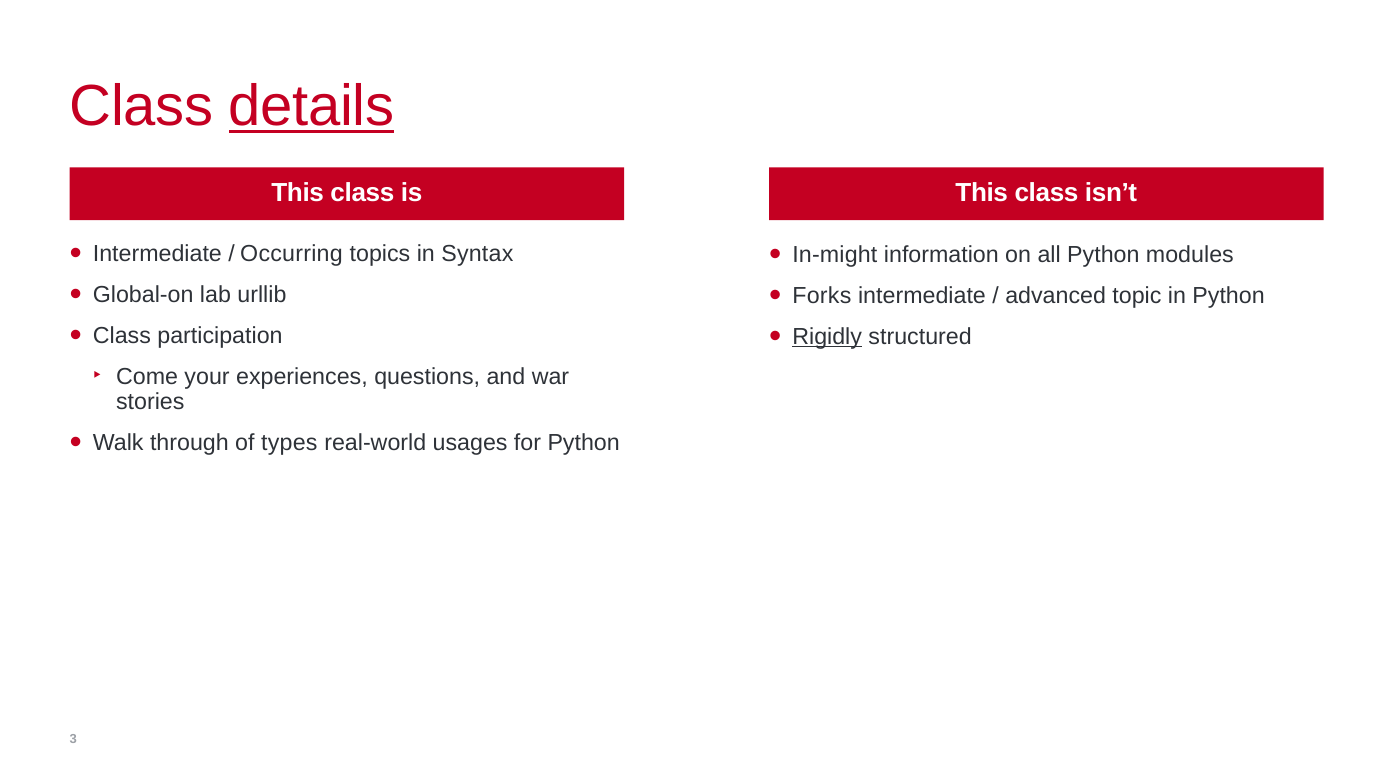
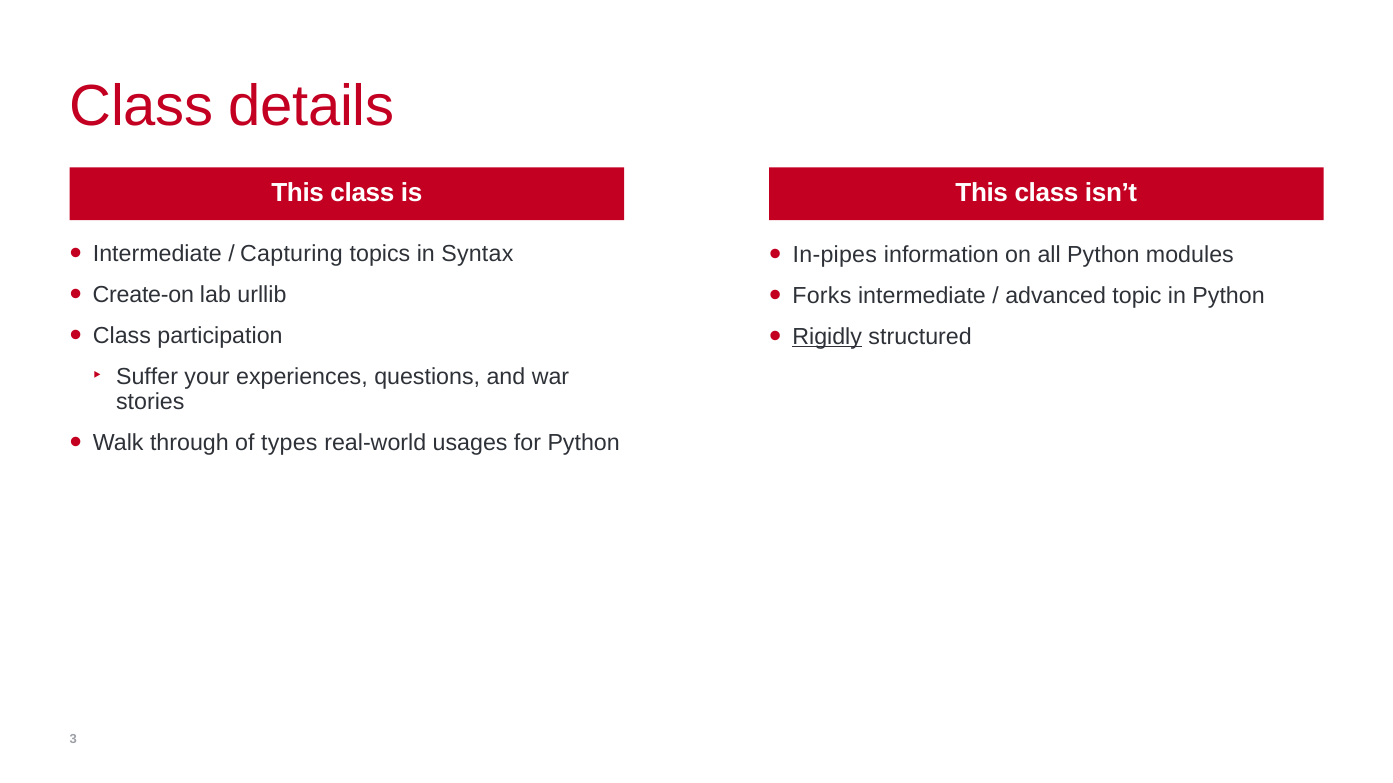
details underline: present -> none (312, 107)
Occurring: Occurring -> Capturing (291, 254)
In-might: In-might -> In-pipes (835, 255)
Global-on: Global-on -> Create-on (143, 295)
Come: Come -> Suffer (147, 377)
